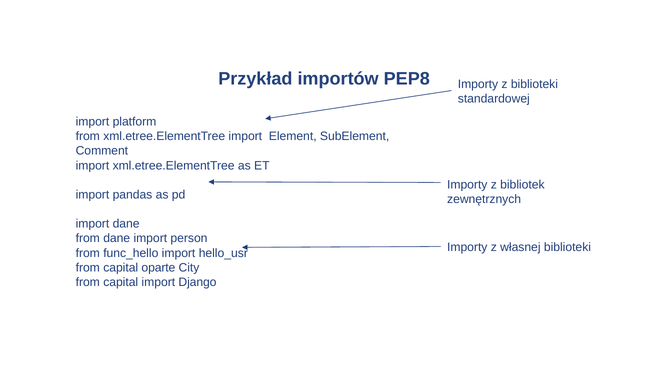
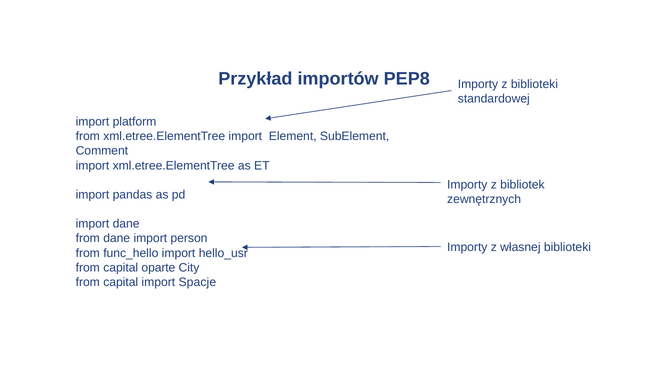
Django: Django -> Spacje (197, 282)
